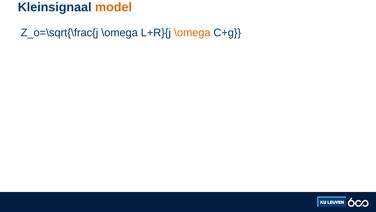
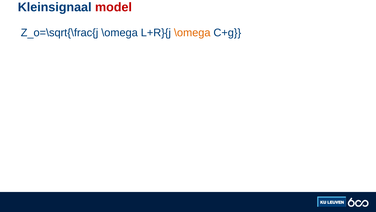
model colour: orange -> red (113, 7)
